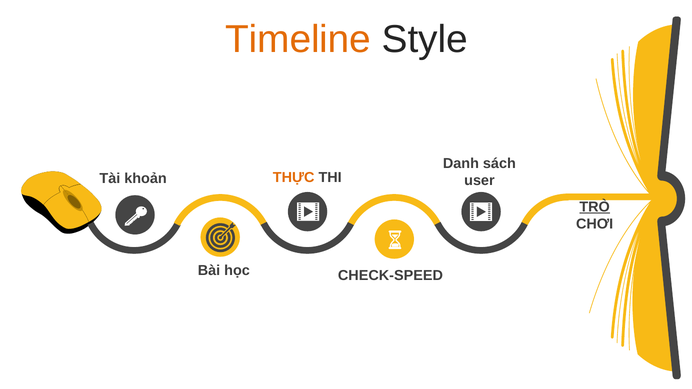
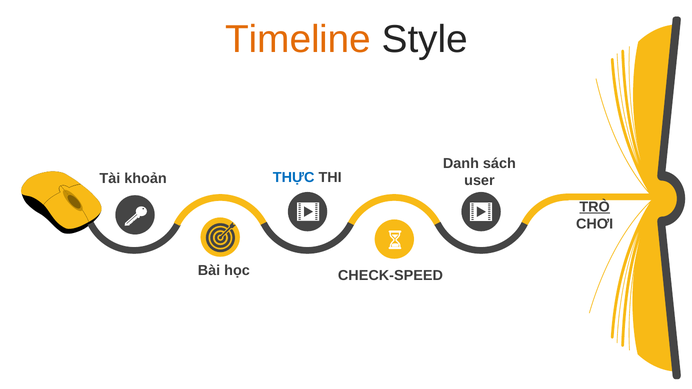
THỰC colour: orange -> blue (294, 178)
